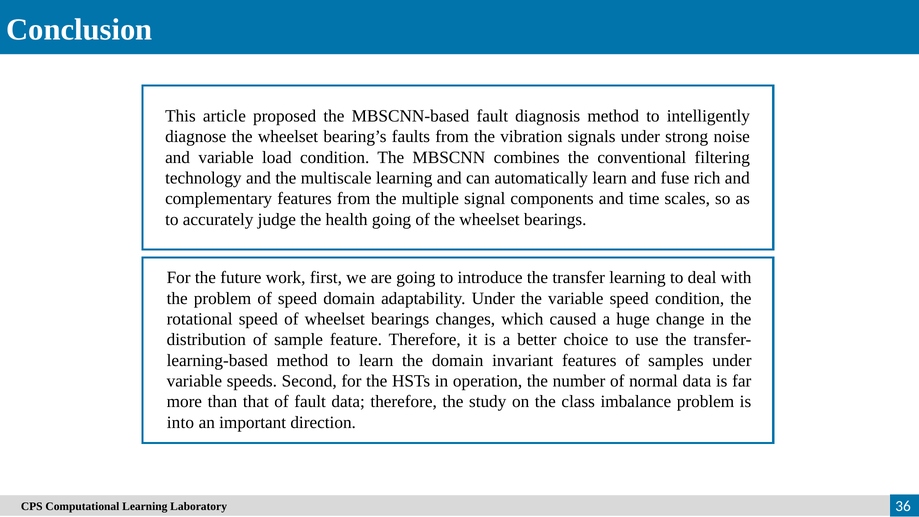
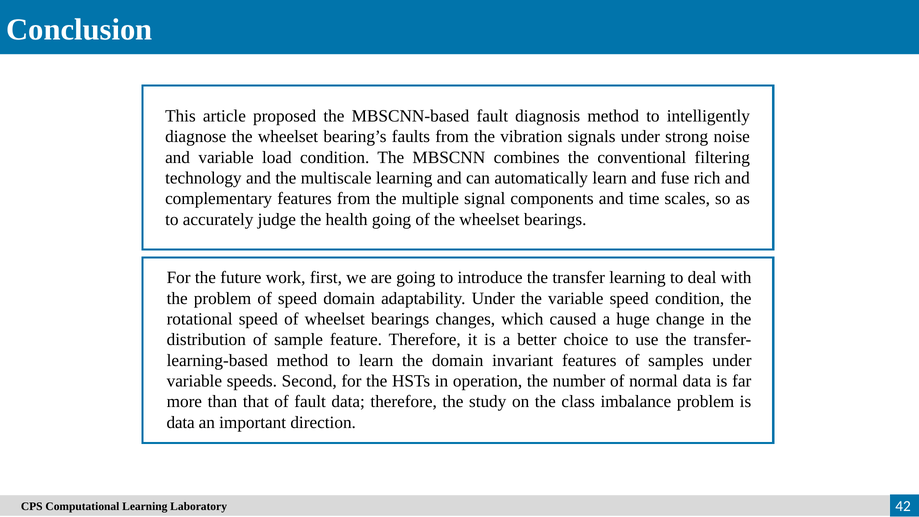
into: into -> data (181, 422)
36: 36 -> 42 (903, 506)
